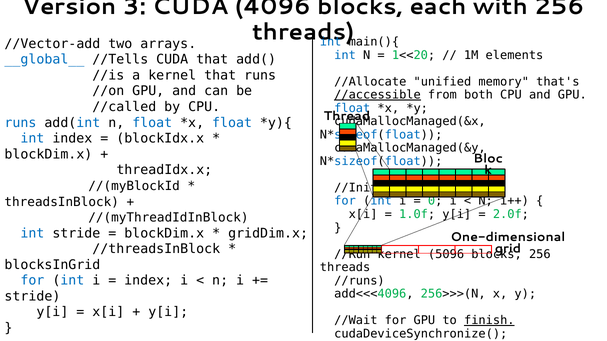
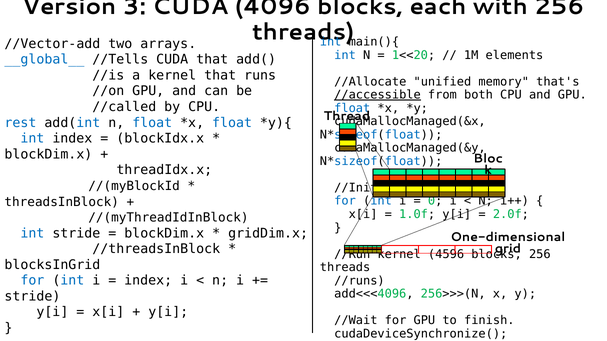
runs: runs -> rest (20, 123)
5096: 5096 -> 4596 (446, 254)
finish underline: present -> none (489, 321)
